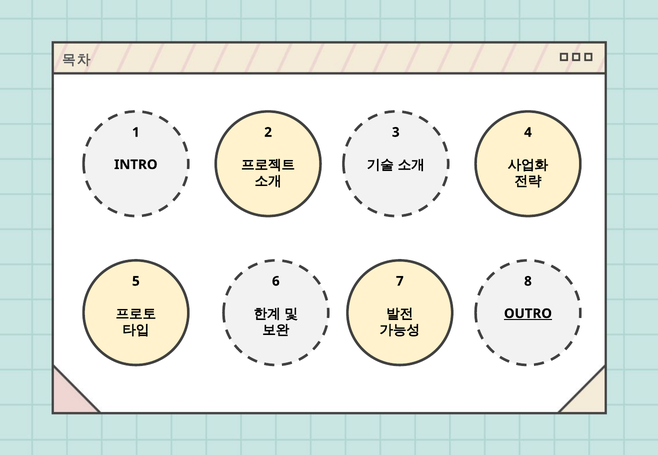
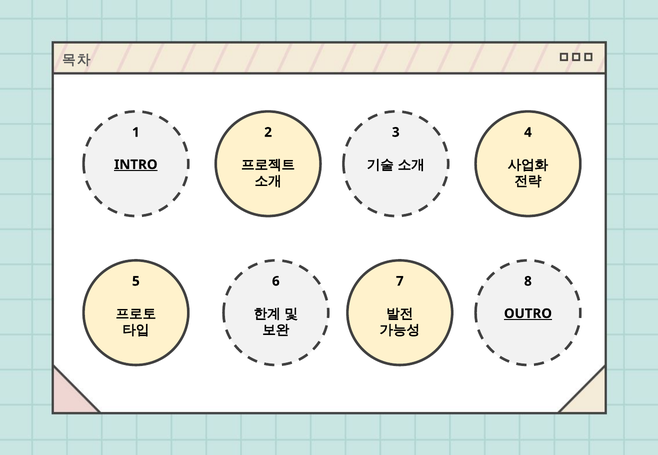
INTRO underline: none -> present (136, 165)
